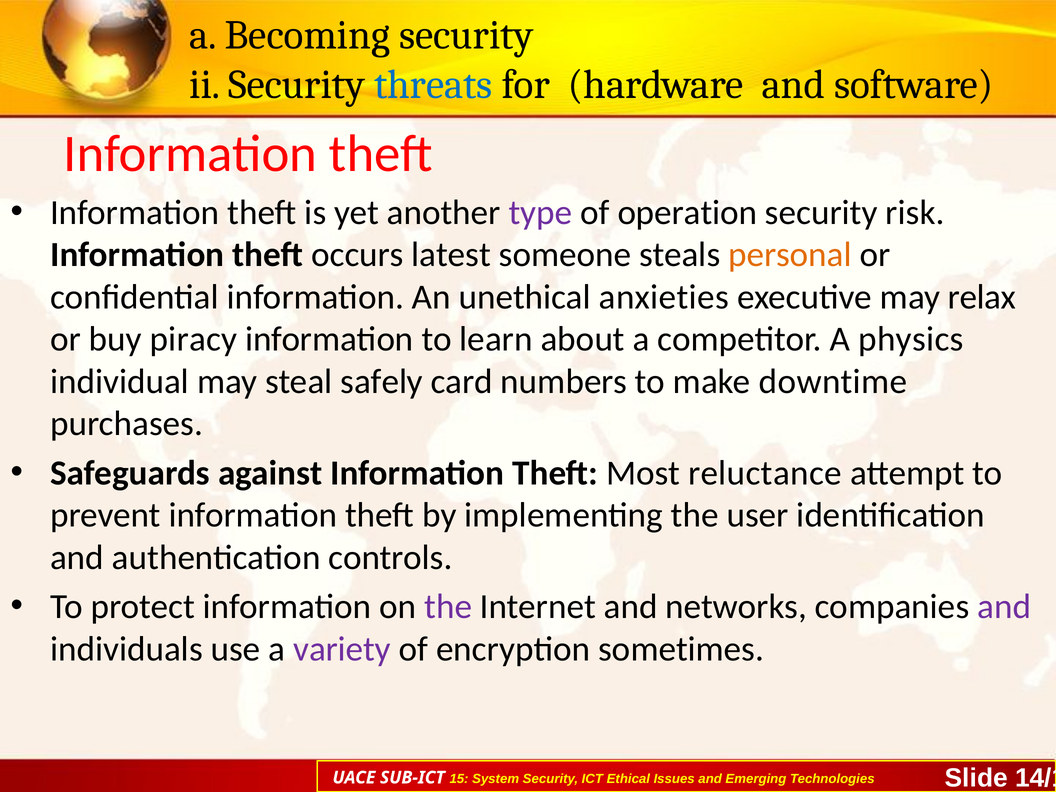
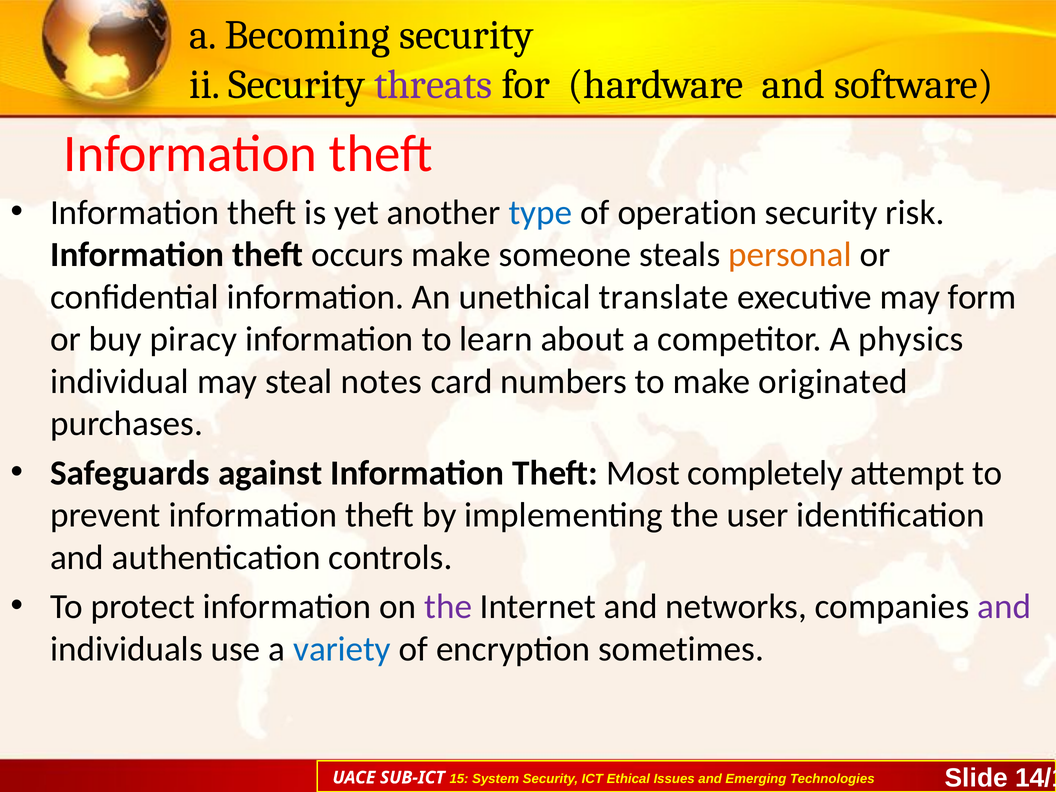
threats colour: blue -> purple (433, 85)
type colour: purple -> blue (540, 213)
occurs latest: latest -> make (451, 255)
anxieties: anxieties -> translate (664, 297)
relax: relax -> form (982, 297)
safely: safely -> notes (381, 381)
downtime: downtime -> originated (833, 381)
reluctance: reluctance -> completely (765, 473)
variety colour: purple -> blue (342, 649)
